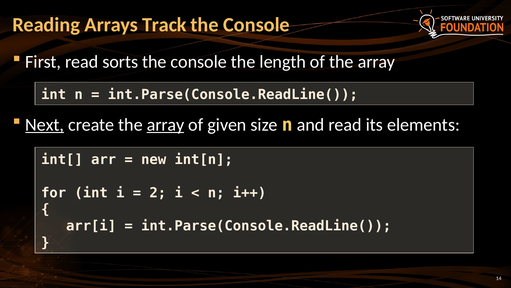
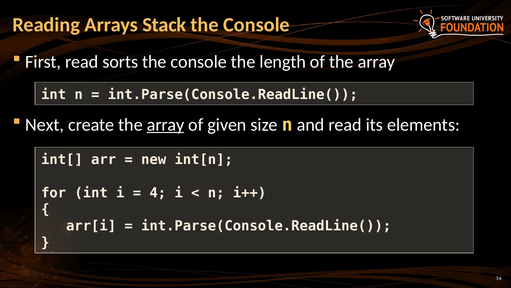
Track: Track -> Stack (164, 25)
Next underline: present -> none (45, 125)
2: 2 -> 4 (158, 192)
